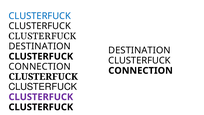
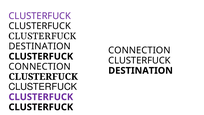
CLUSTERFUCK colour: blue -> purple (40, 16)
DESTINATION: DESTINATION -> CONNECTION (139, 50)
CONNECTION: CONNECTION -> DESTINATION (141, 70)
